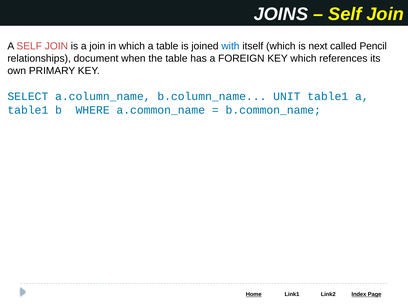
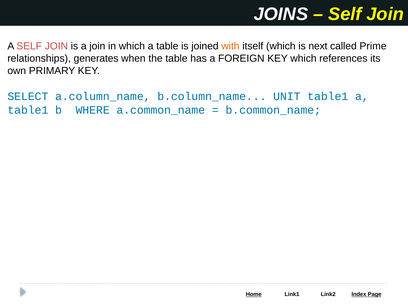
with colour: blue -> orange (230, 46)
Pencil: Pencil -> Prime (373, 46)
document: document -> generates (96, 58)
